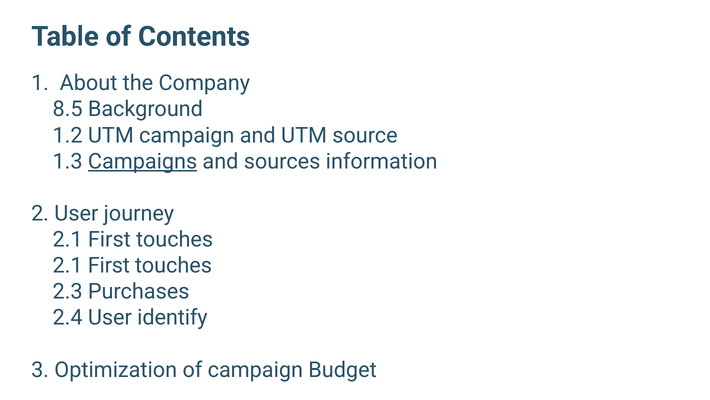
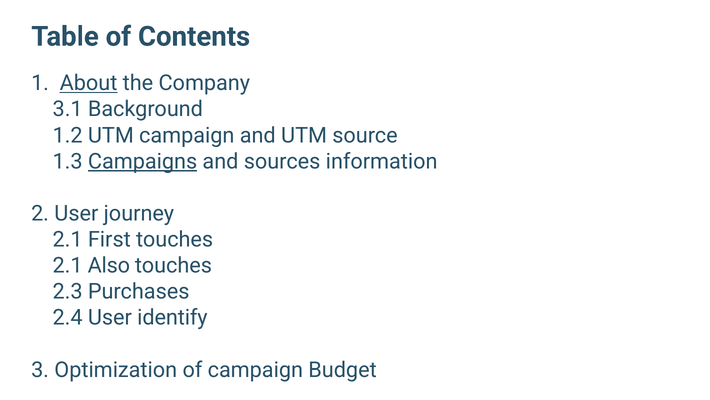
About underline: none -> present (89, 83)
8.5: 8.5 -> 3.1 (68, 109)
First: First -> Also (109, 265)
